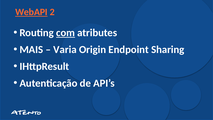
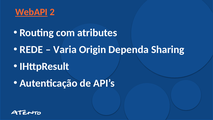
com underline: present -> none (66, 33)
MAIS: MAIS -> REDE (31, 50)
Endpoint: Endpoint -> Dependa (129, 50)
